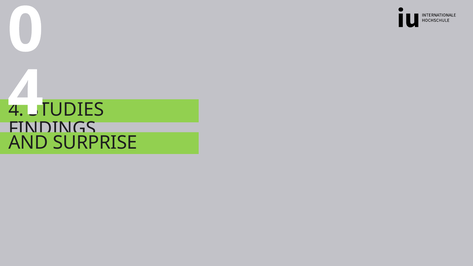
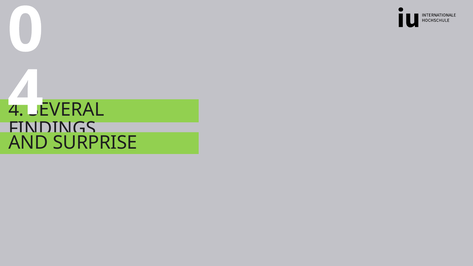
STUDIES: STUDIES -> SEVERAL (67, 110)
